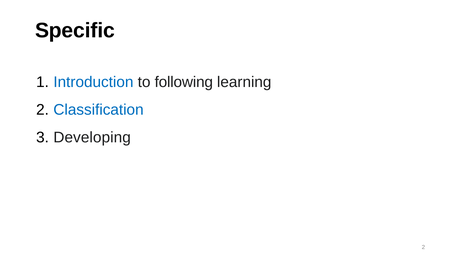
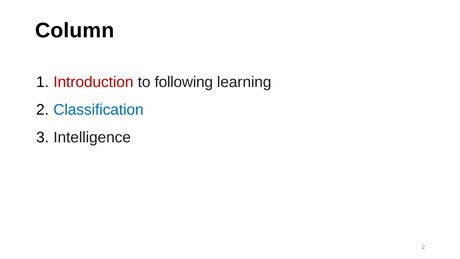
Specific: Specific -> Column (75, 30)
Introduction colour: blue -> red (93, 82)
Developing: Developing -> Intelligence (92, 137)
